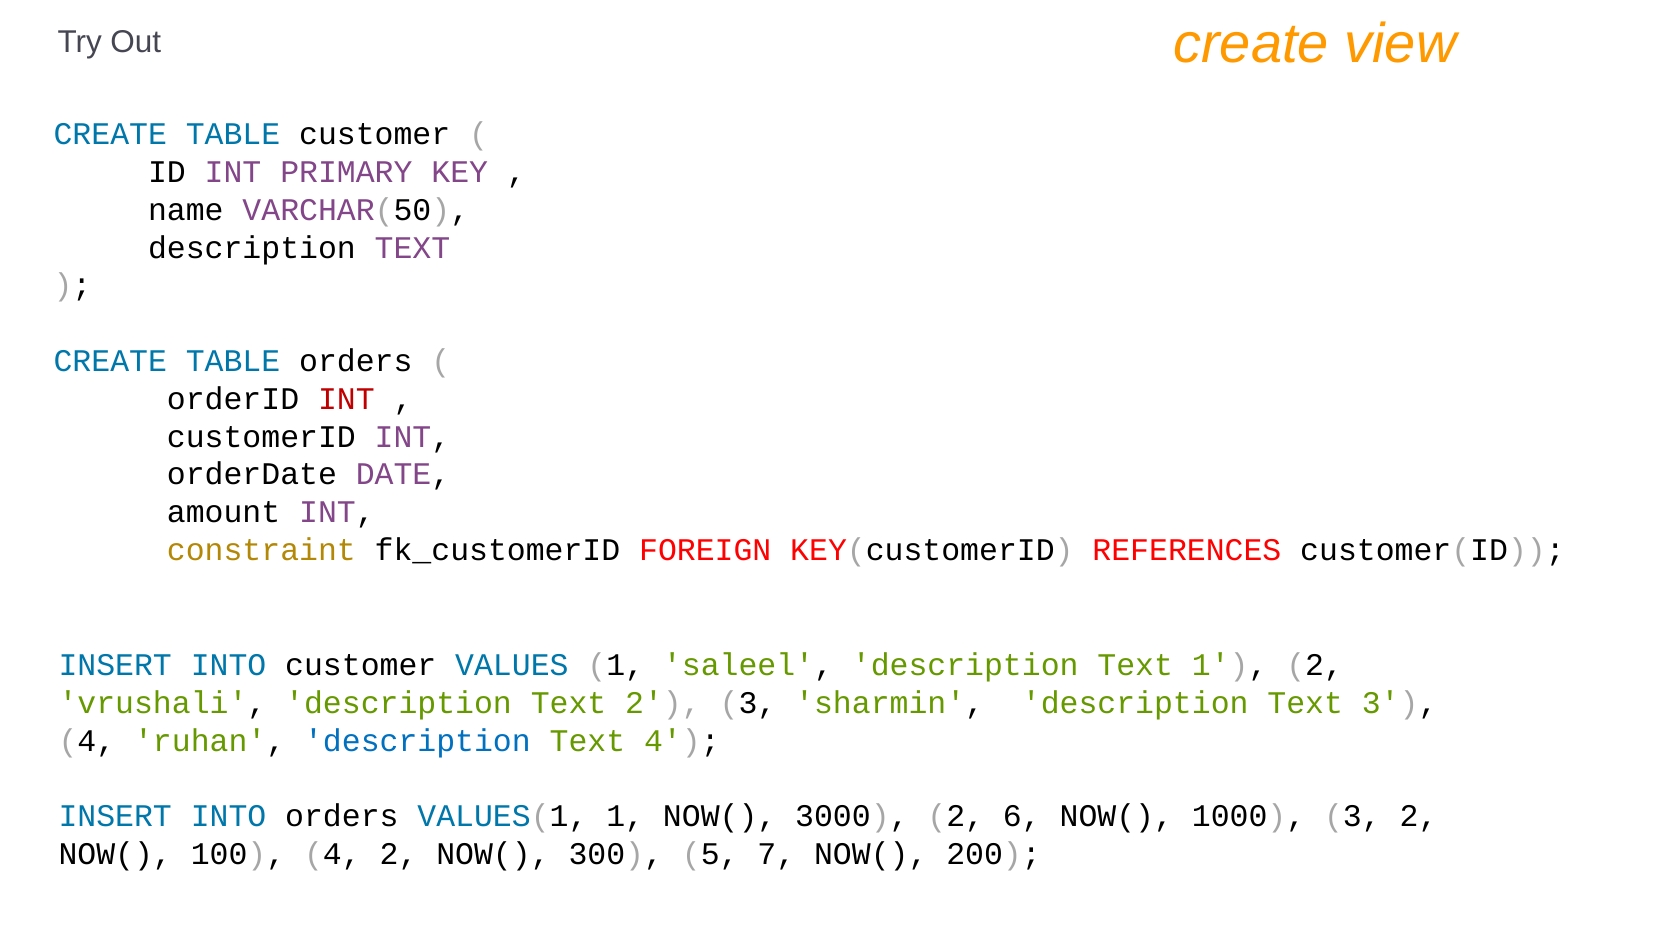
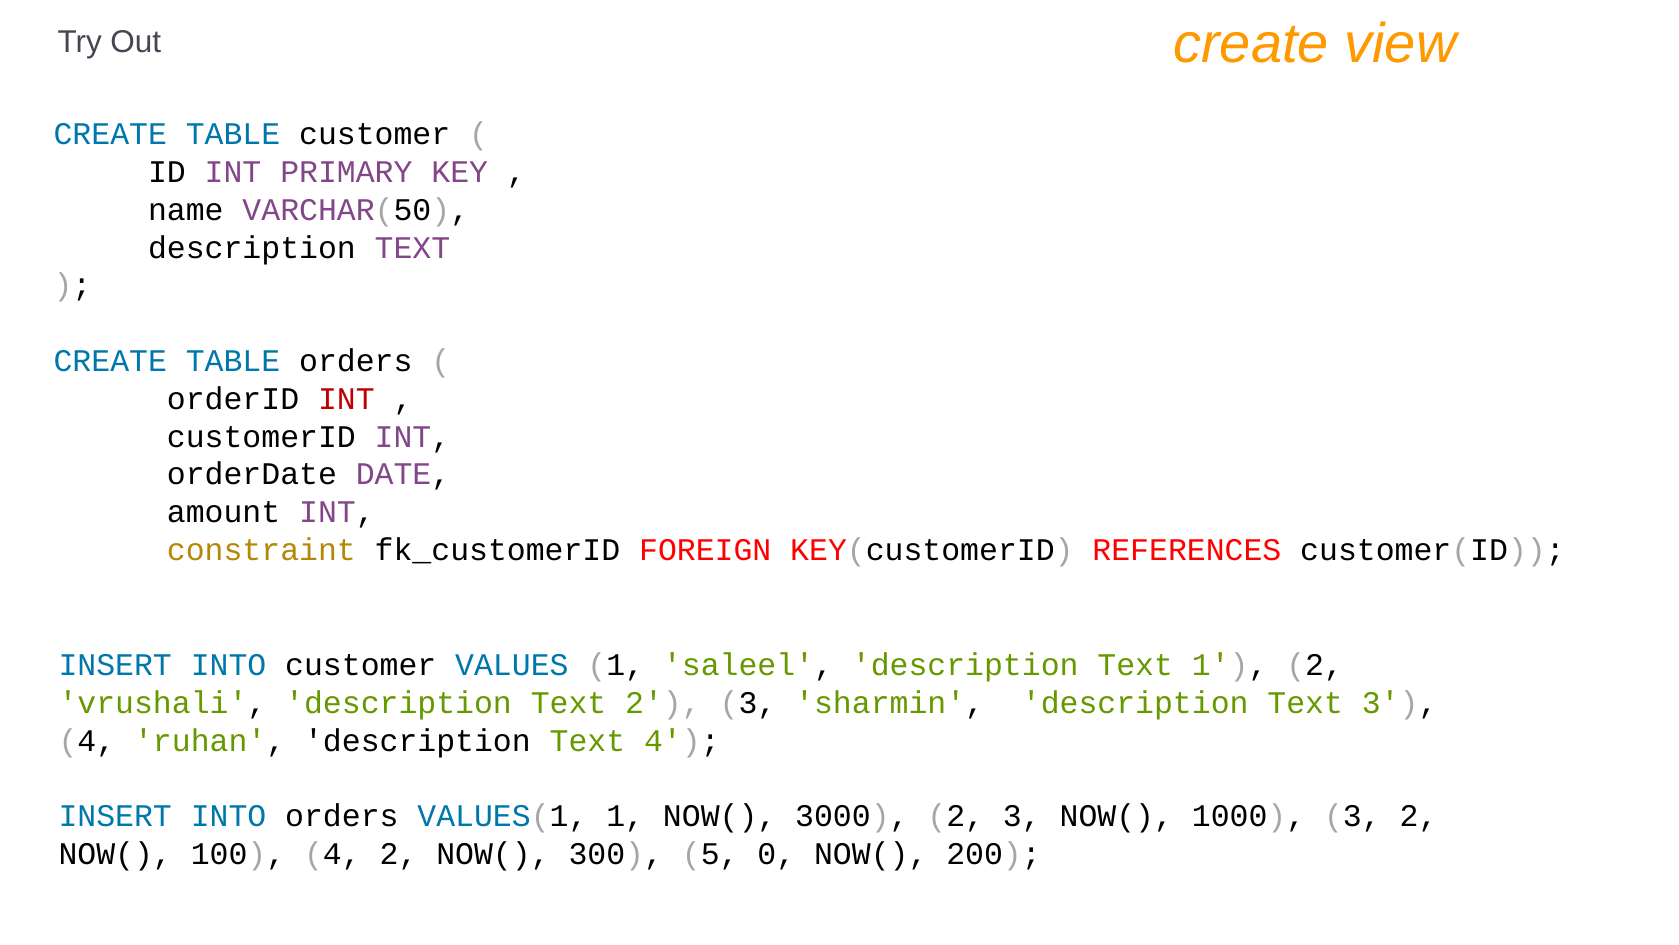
description colour: blue -> black (417, 740)
3000 2 6: 6 -> 3 (1022, 816)
7: 7 -> 0 (776, 854)
